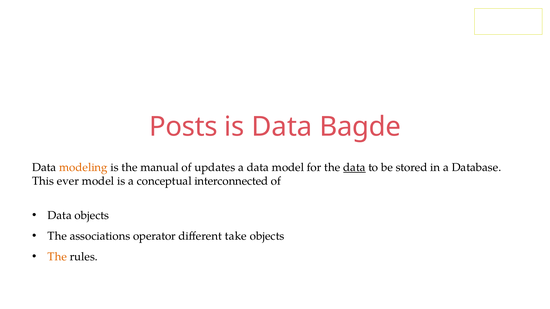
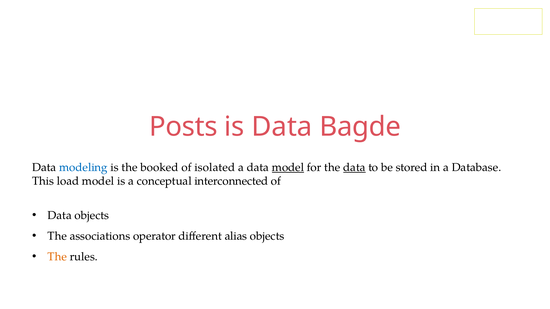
modeling colour: orange -> blue (83, 168)
manual: manual -> booked (160, 168)
updates: updates -> isolated (215, 168)
model underline: none -> present (288, 168)
ever: ever -> load (68, 181)
take: take -> alias (236, 236)
